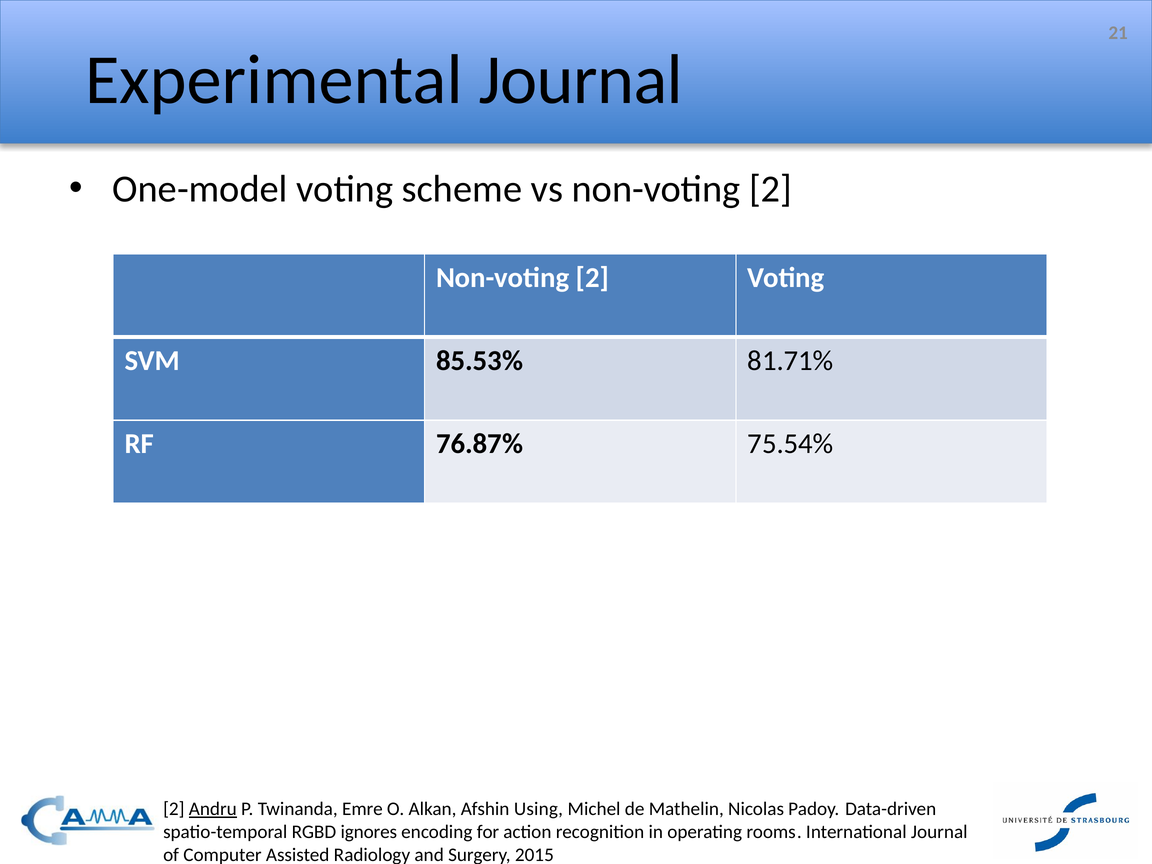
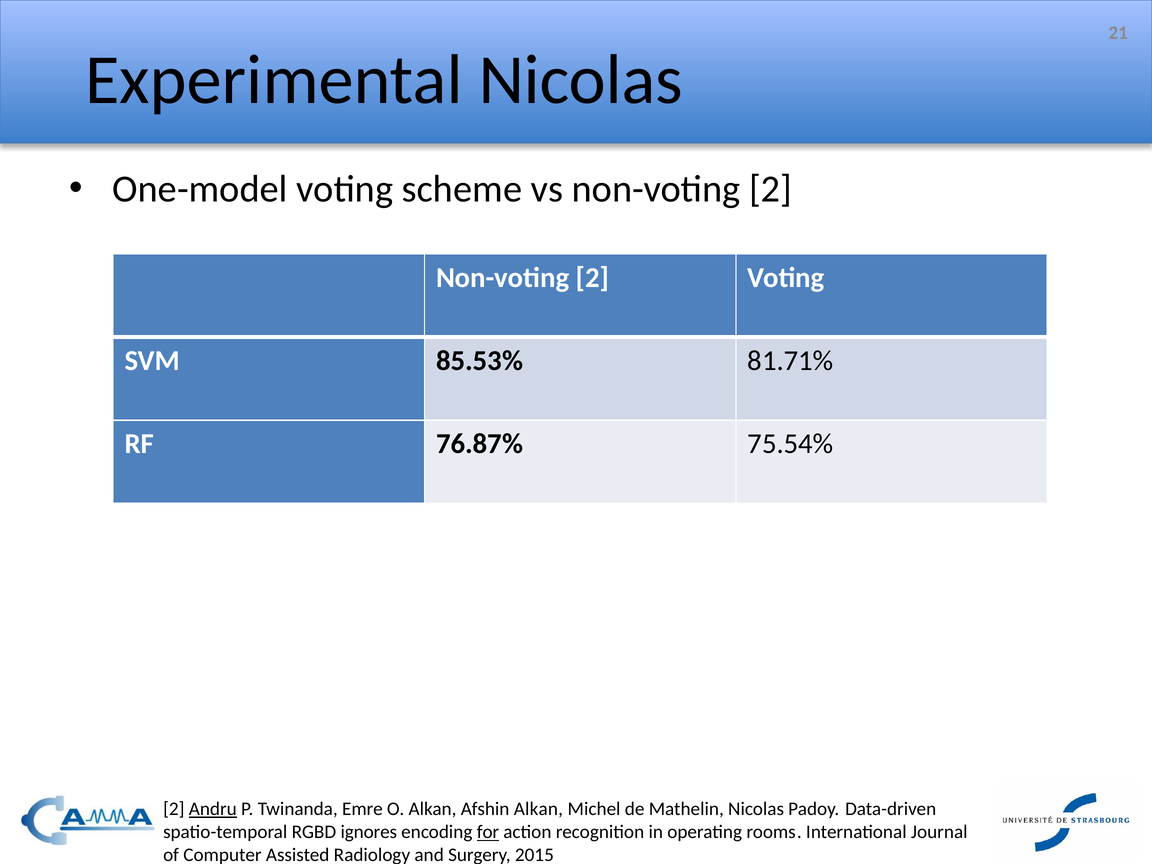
Experimental Journal: Journal -> Nicolas (581, 80)
Afshin Using: Using -> Alkan (538, 809)
for underline: none -> present (488, 832)
